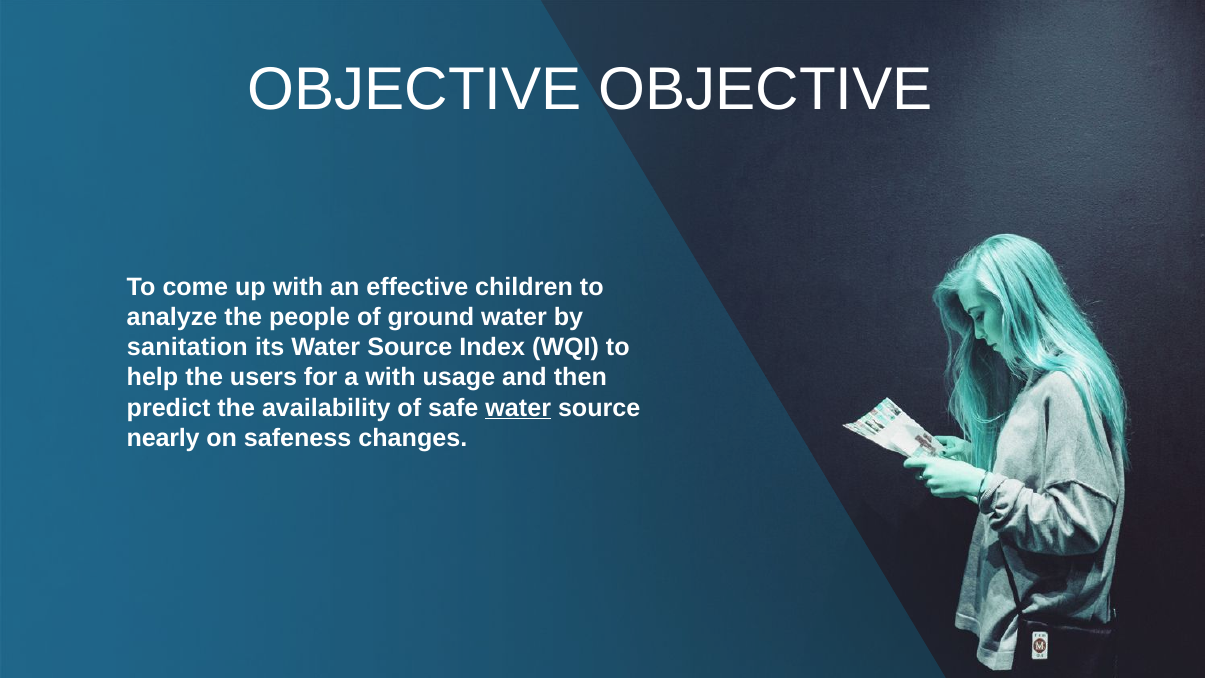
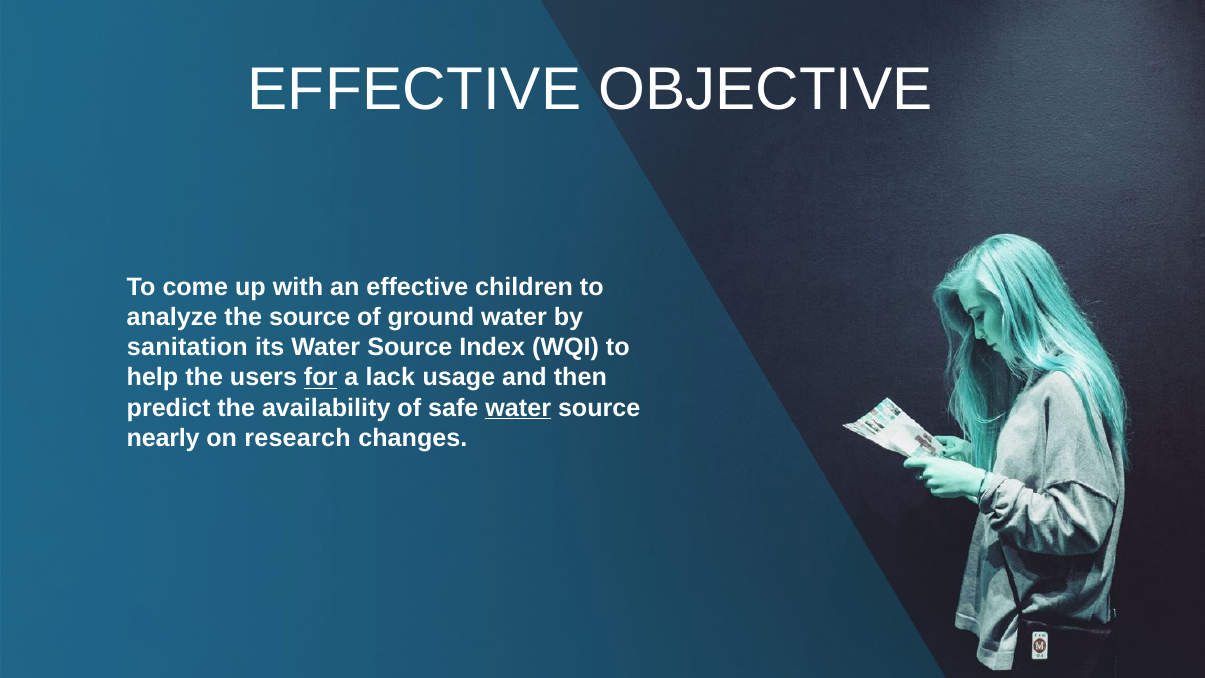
OBJECTIVE: OBJECTIVE -> EFFECTIVE (414, 90)
the people: people -> source (310, 317)
for underline: none -> present (321, 378)
a with: with -> lack (390, 378)
safeness: safeness -> research (298, 438)
